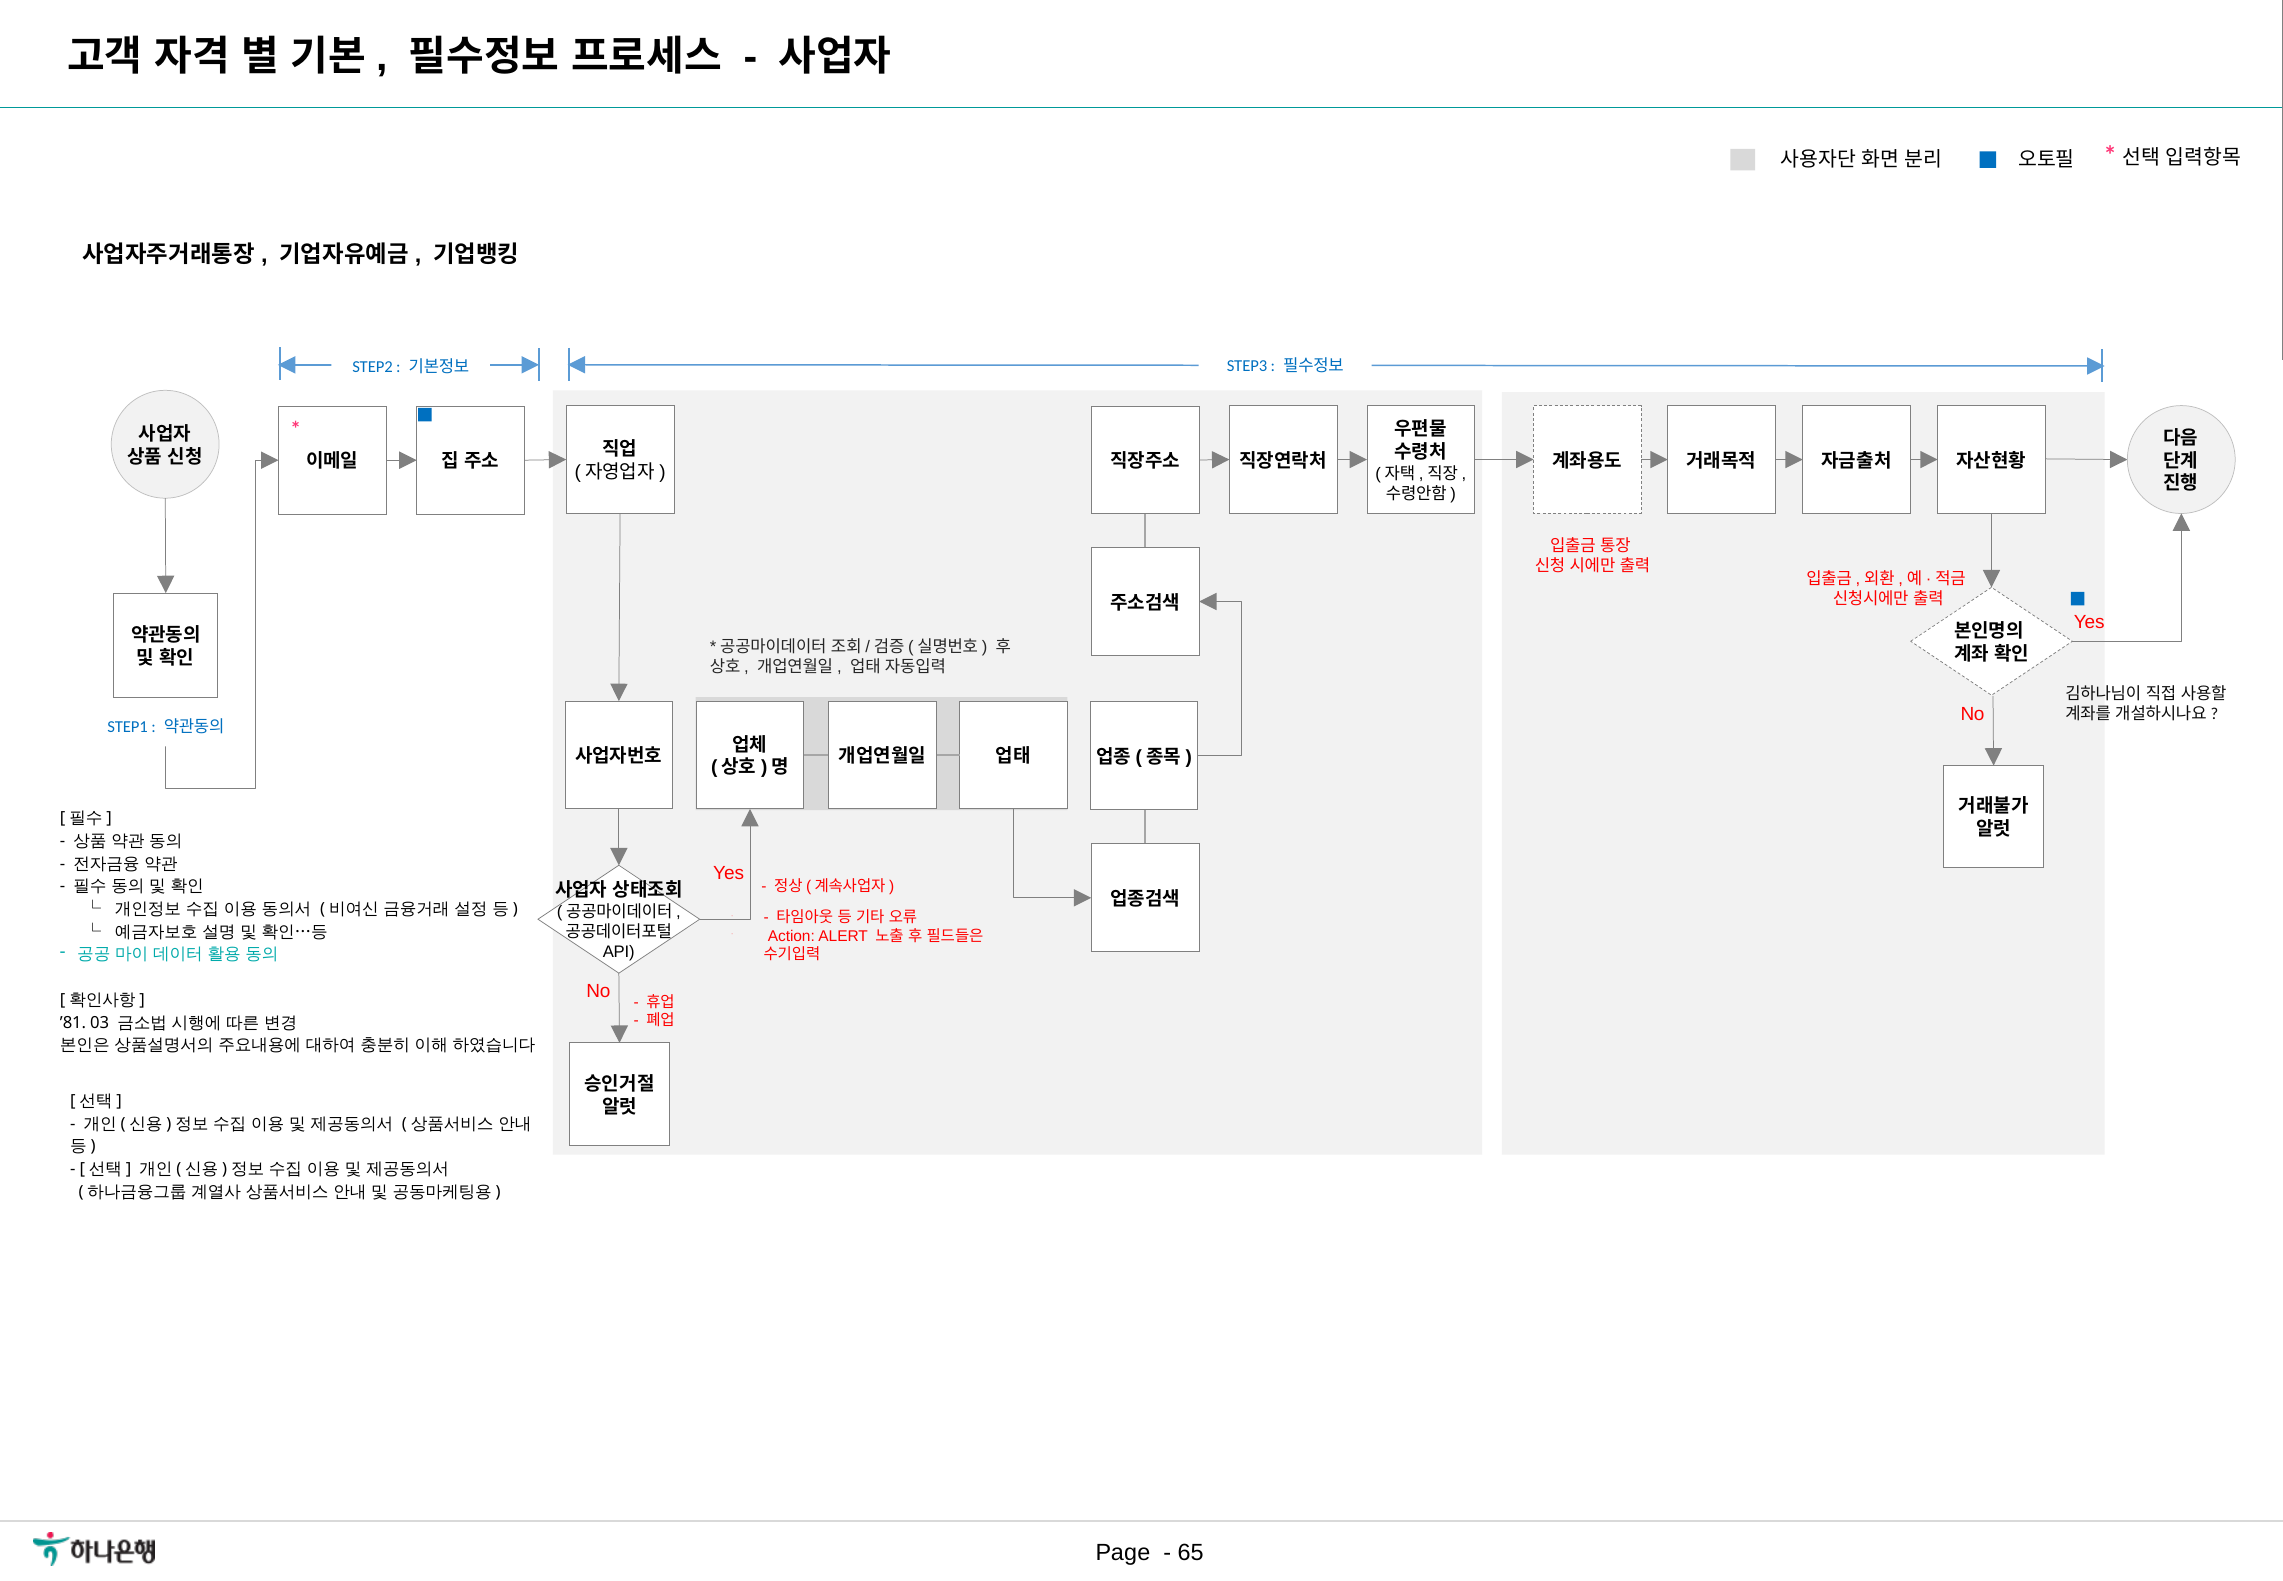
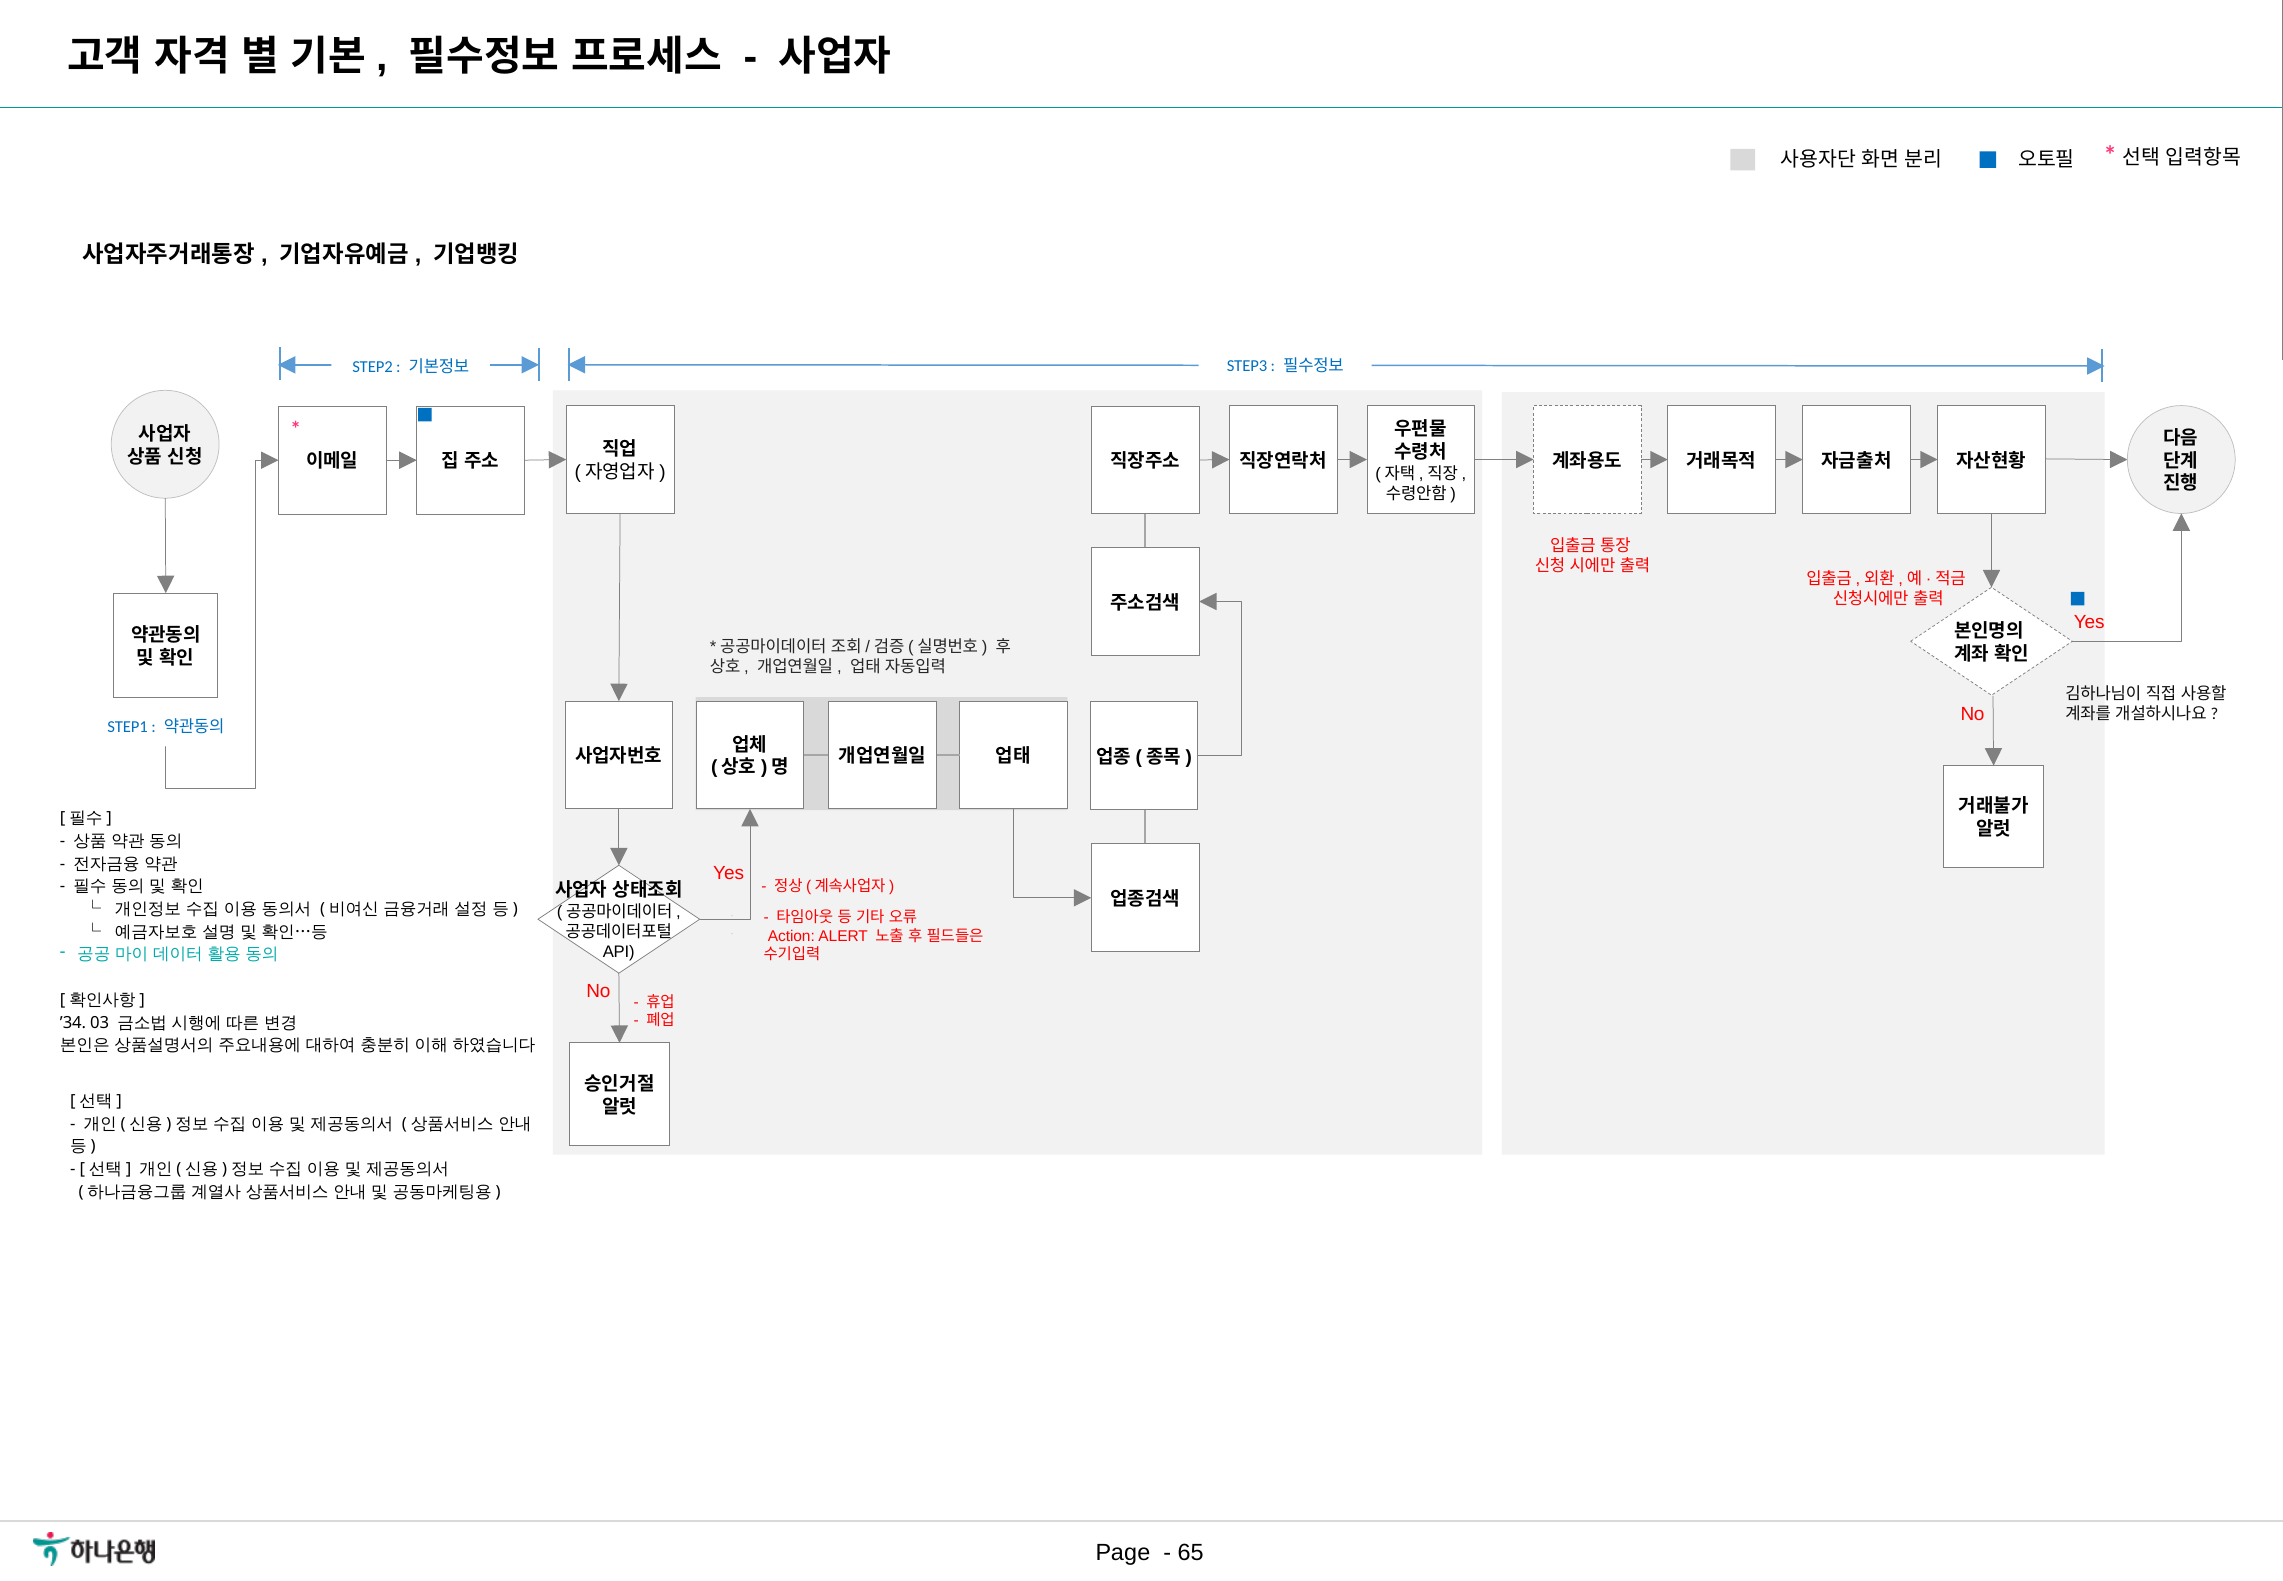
’81: ’81 -> ’34 (73, 1022)
